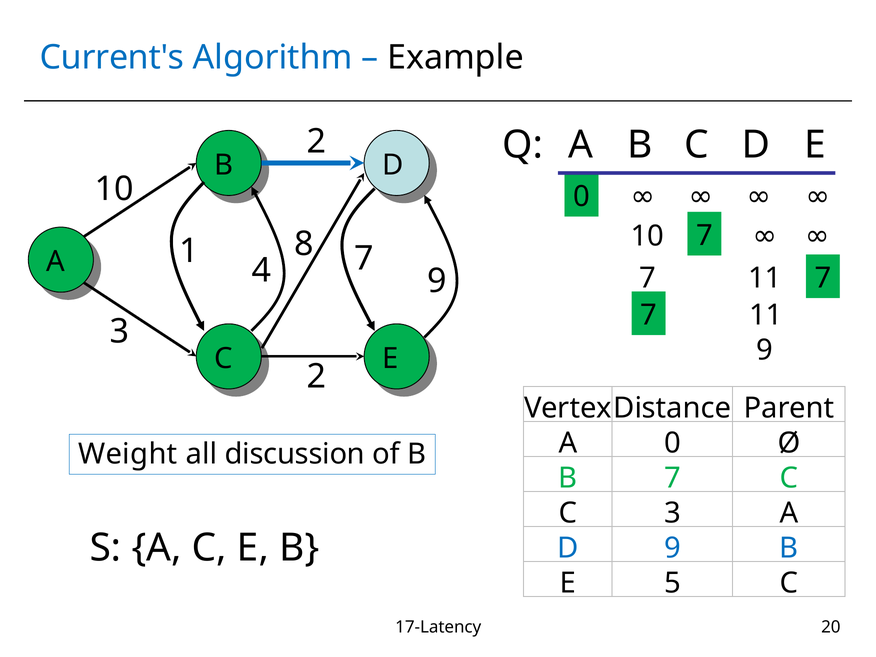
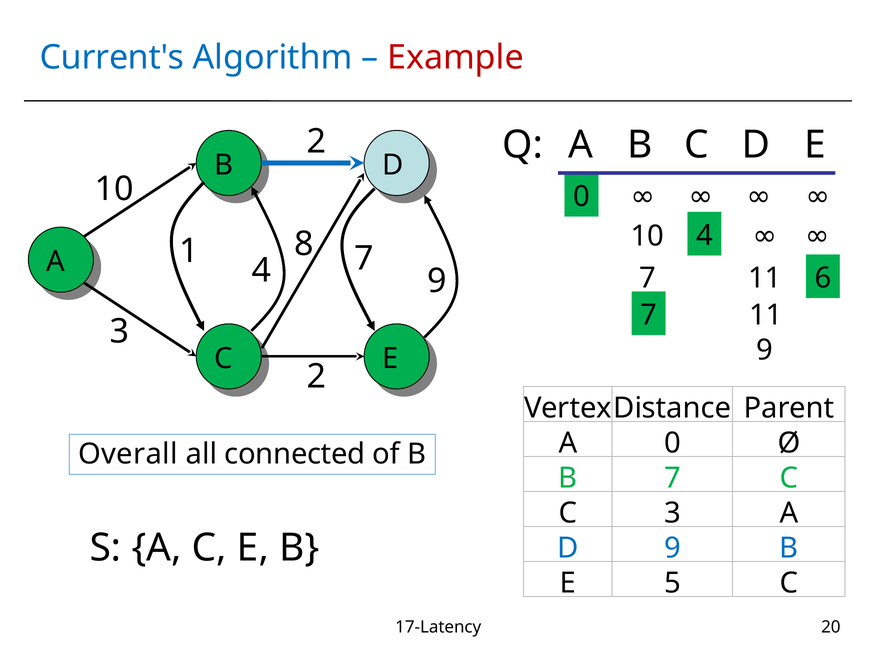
Example colour: black -> red (456, 58)
10 7: 7 -> 4 (704, 236)
11 7: 7 -> 6 (823, 278)
Weight: Weight -> Overall (128, 454)
discussion: discussion -> connected (295, 454)
